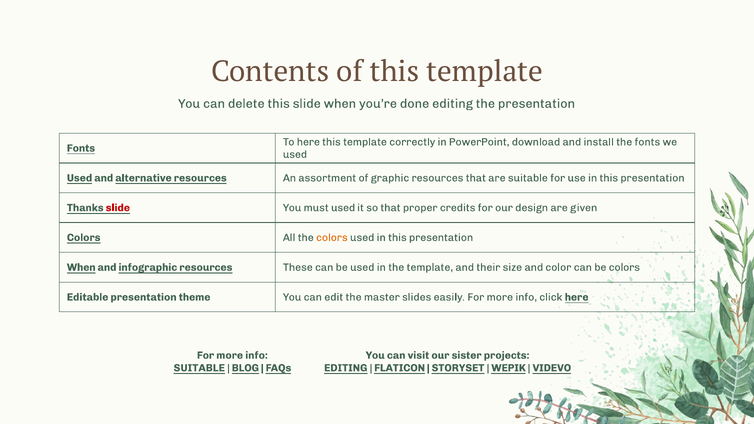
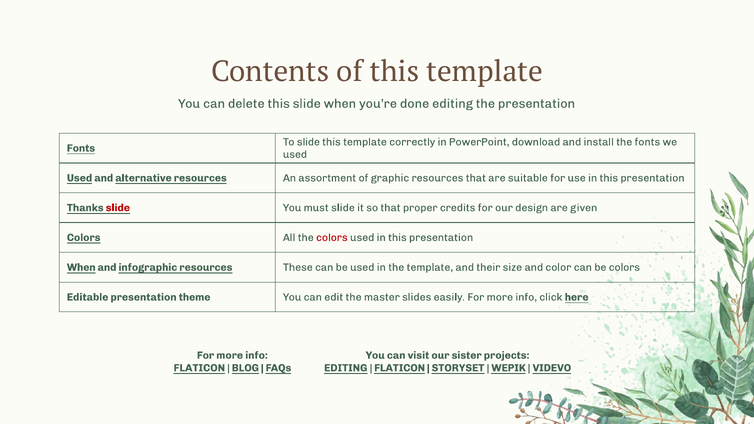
To here: here -> slide (308, 142)
must used: used -> slide (343, 208)
colors colour: orange -> red (332, 238)
SUITABLE: SUITABLE -> FLATICON (199, 368)
